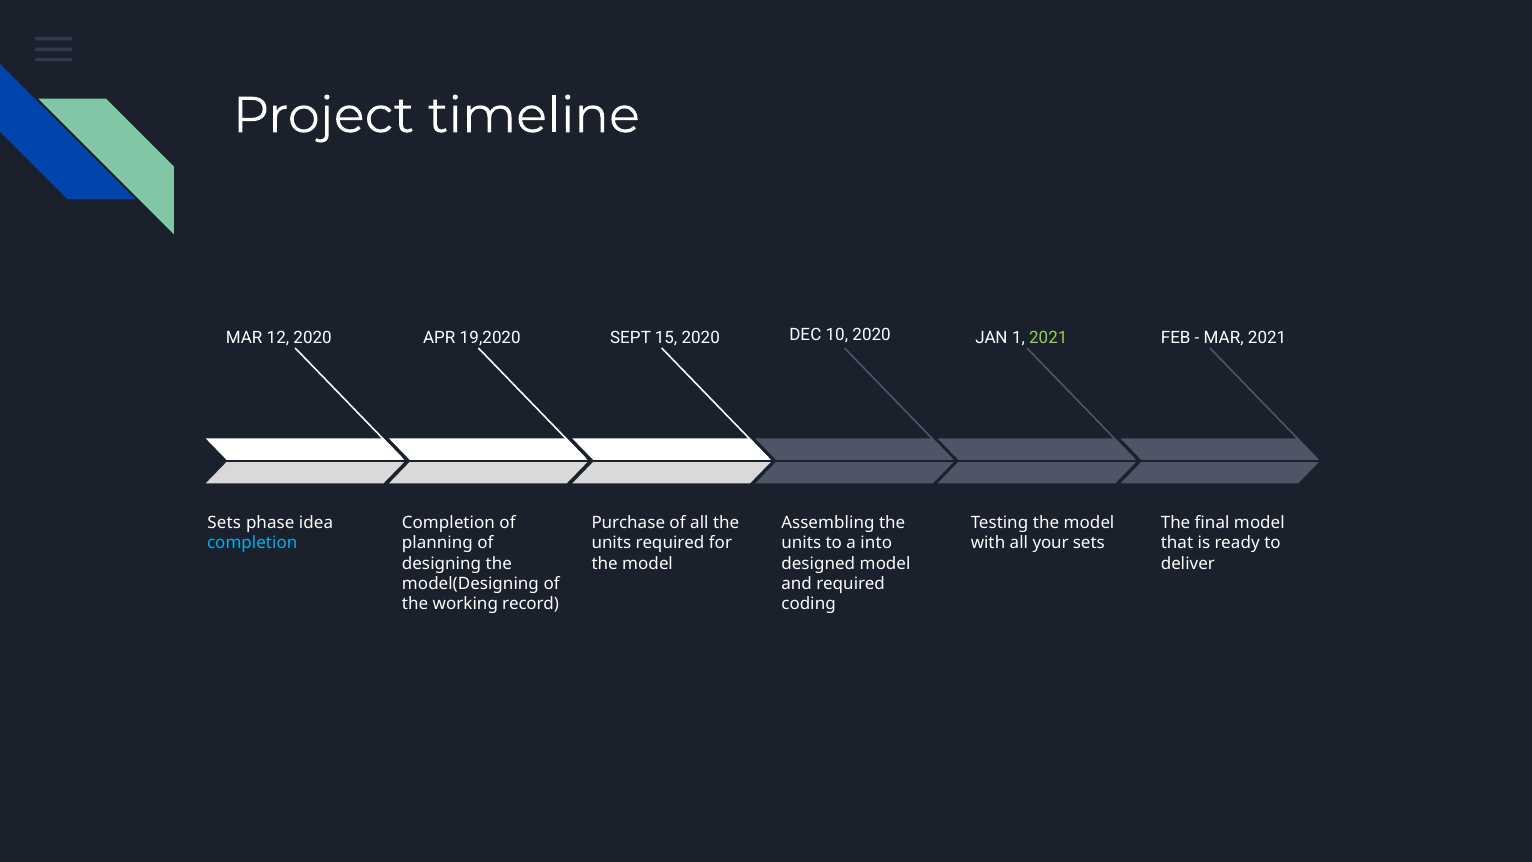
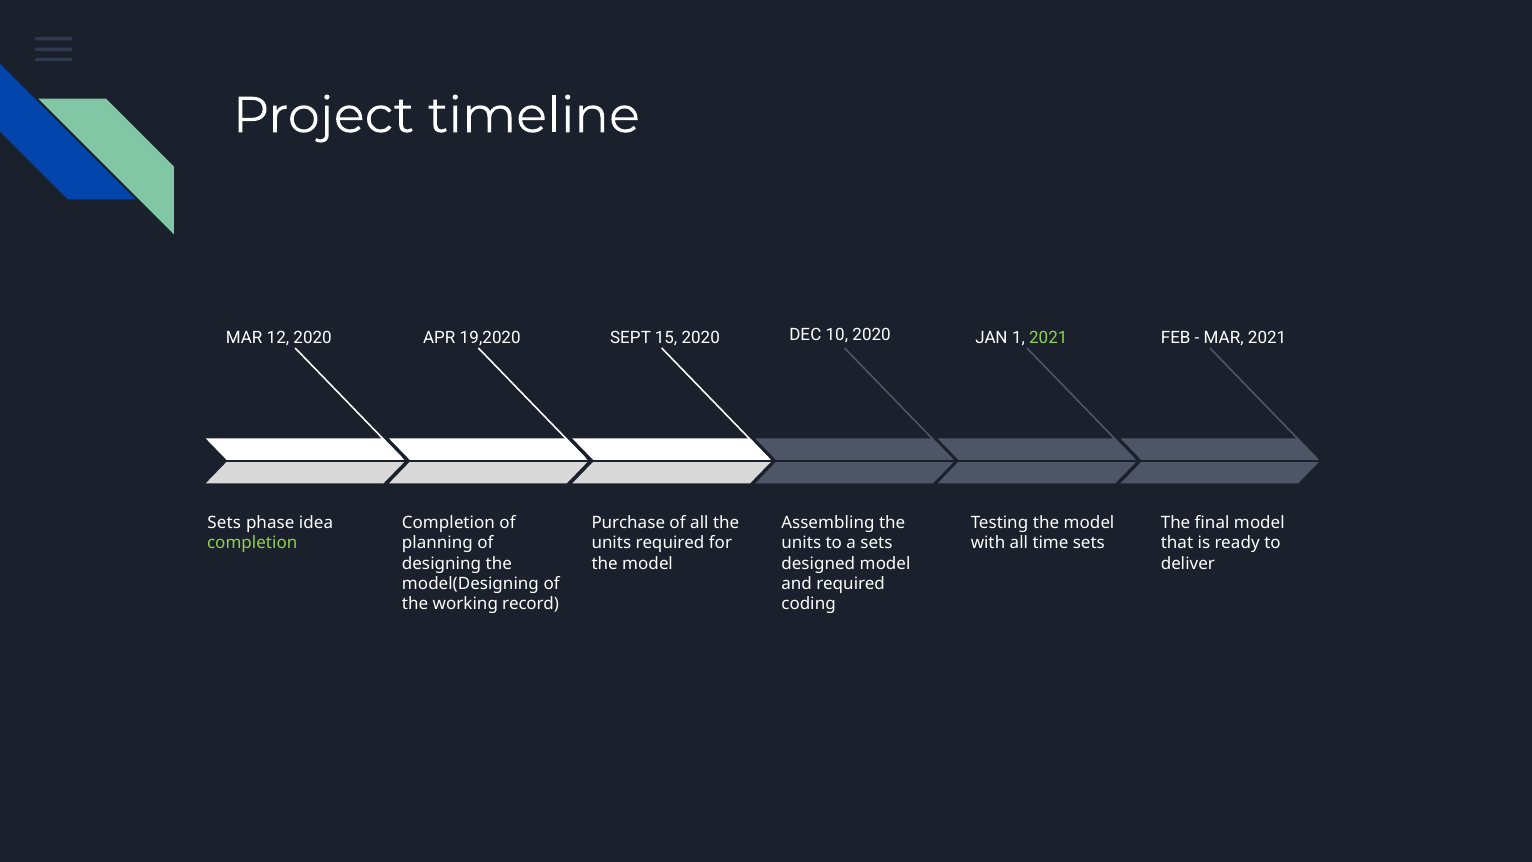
completion colour: light blue -> light green (252, 543)
a into: into -> sets (876, 543)
your: your -> time (1050, 543)
